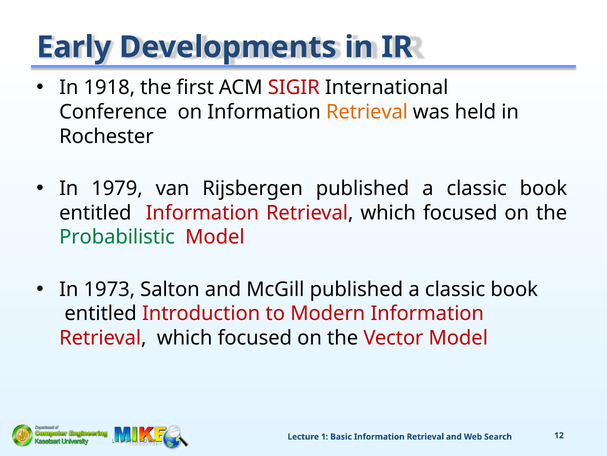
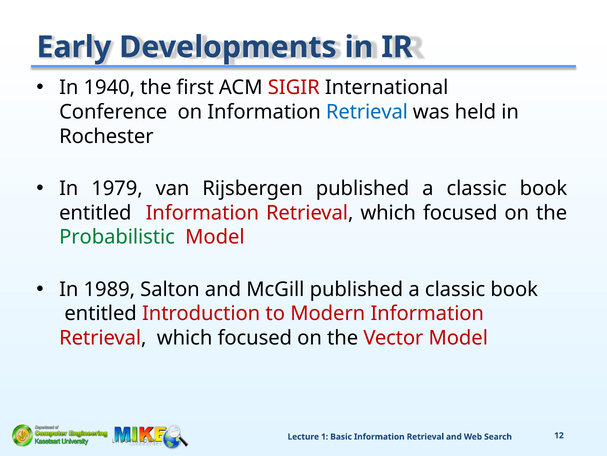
1918: 1918 -> 1940 (109, 88)
Retrieval colour: orange -> blue (367, 112)
1973: 1973 -> 1989 (109, 289)
